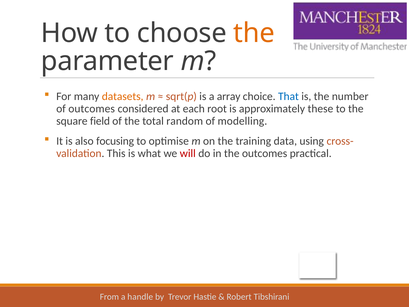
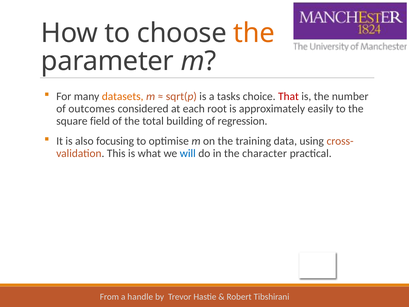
array: array -> tasks (229, 96)
That colour: blue -> red (288, 96)
these: these -> easily (320, 109)
random: random -> building (185, 121)
modelling: modelling -> regression (243, 121)
will colour: red -> blue (188, 153)
the outcomes: outcomes -> character (265, 153)
